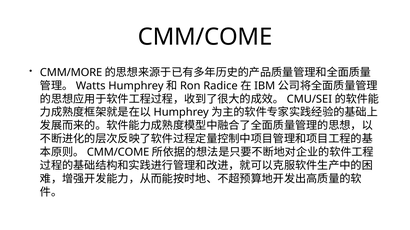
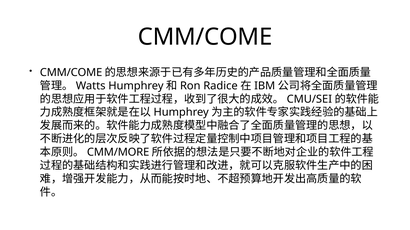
CMM/MORE: CMM/MORE -> CMM/COME (71, 73)
CMM/COME: CMM/COME -> CMM/MORE (118, 153)
